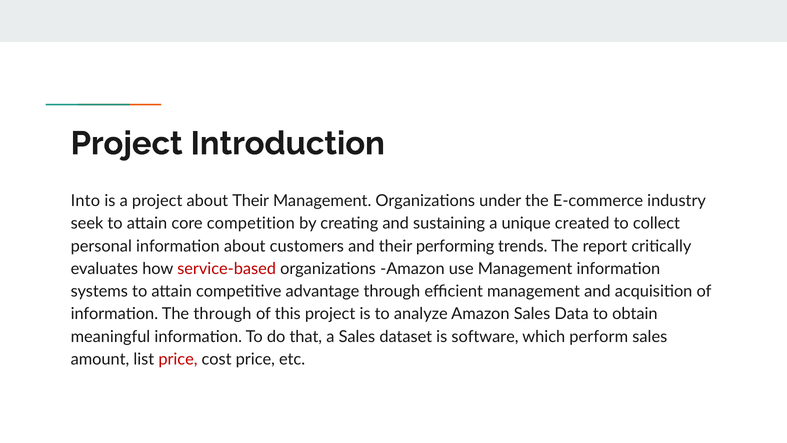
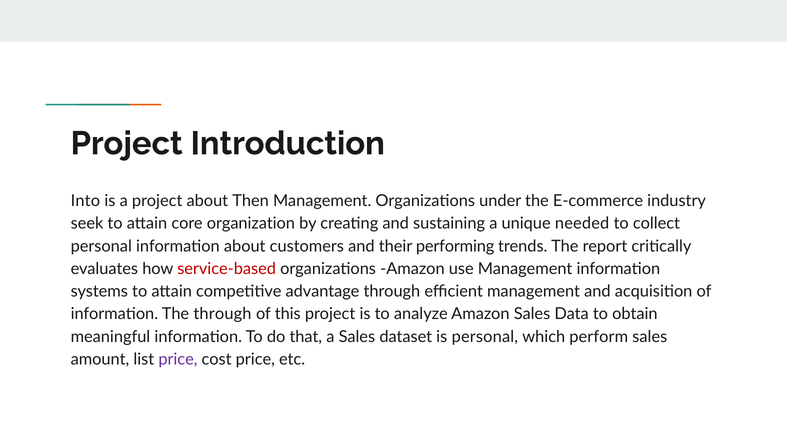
about Their: Their -> Then (251, 201)
competition: competition -> organization (251, 223)
created: created -> needed (582, 223)
is software: software -> personal (485, 336)
price colour: red -> purple (178, 359)
